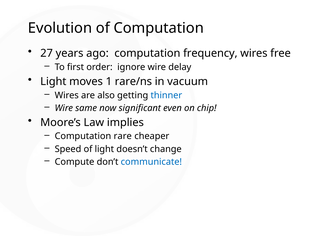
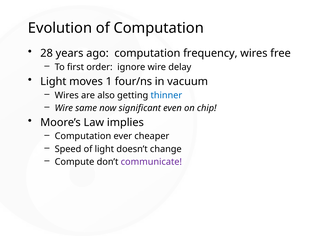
27: 27 -> 28 (47, 53)
rare/ns: rare/ns -> four/ns (133, 81)
rare: rare -> ever (123, 136)
communicate colour: blue -> purple (151, 162)
